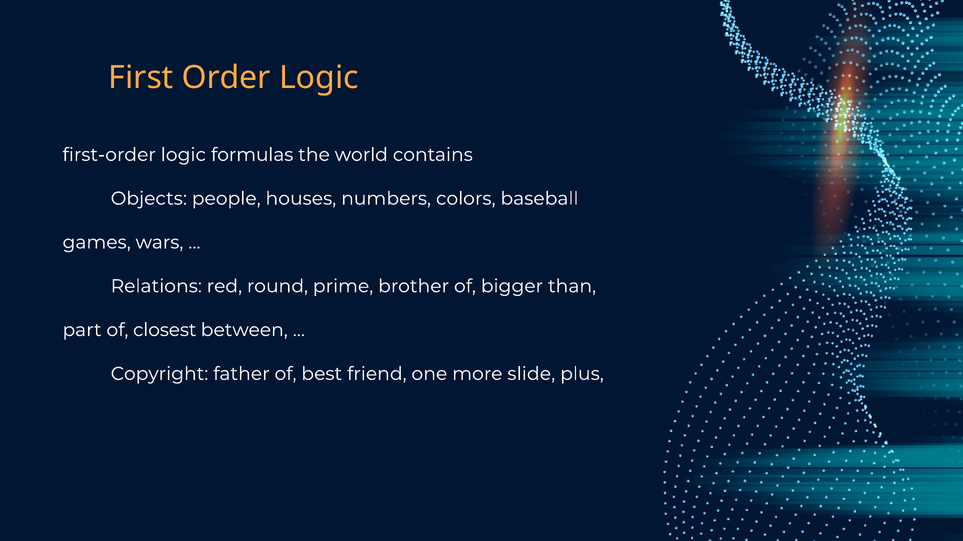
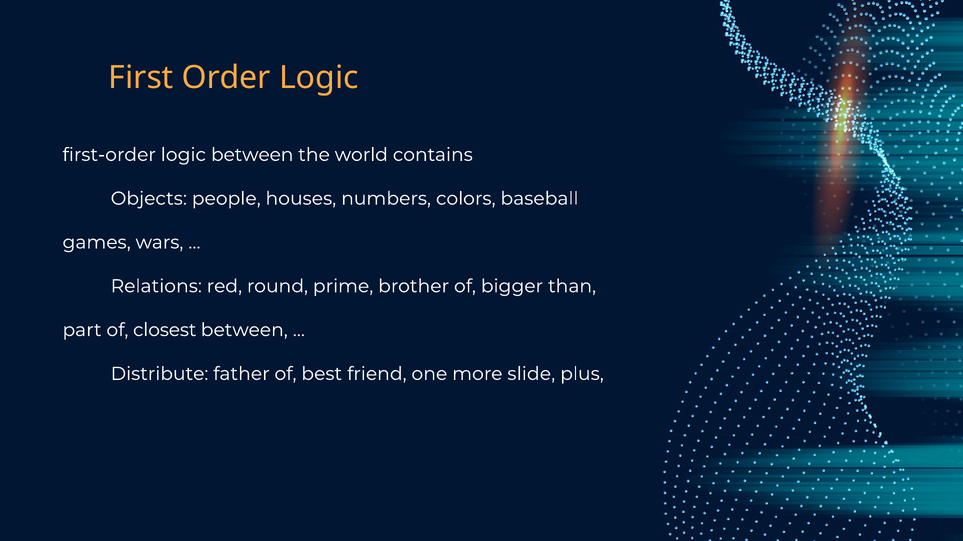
logic formulas: formulas -> between (252, 155)
Copyright: Copyright -> Distribute (160, 374)
